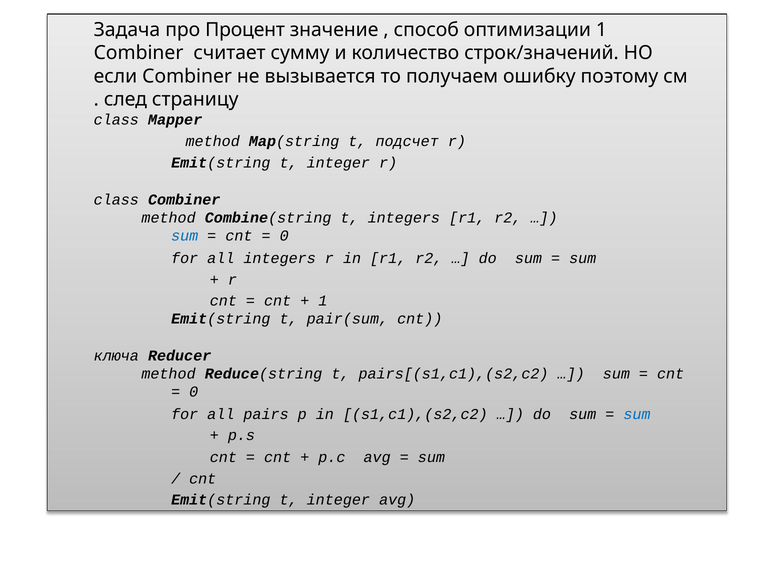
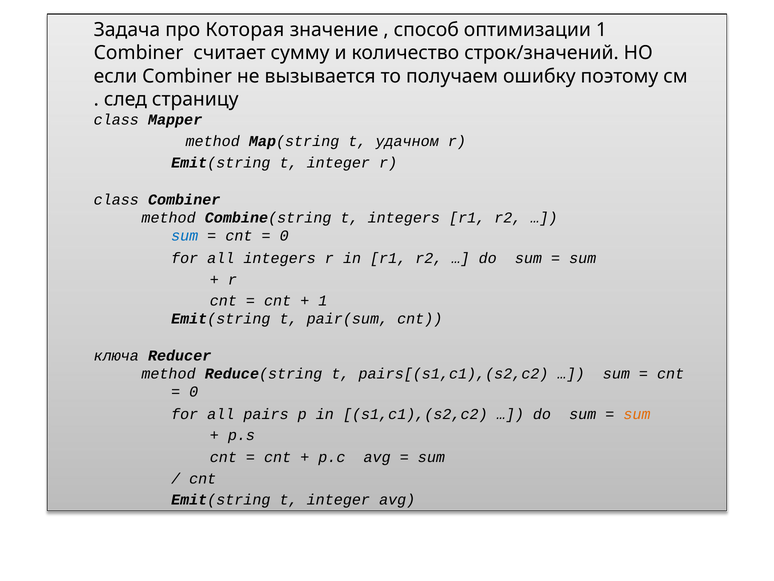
Процент: Процент -> Которая (245, 30)
подсчет: подсчет -> удачном (407, 141)
sum colour: blue -> orange (637, 414)
